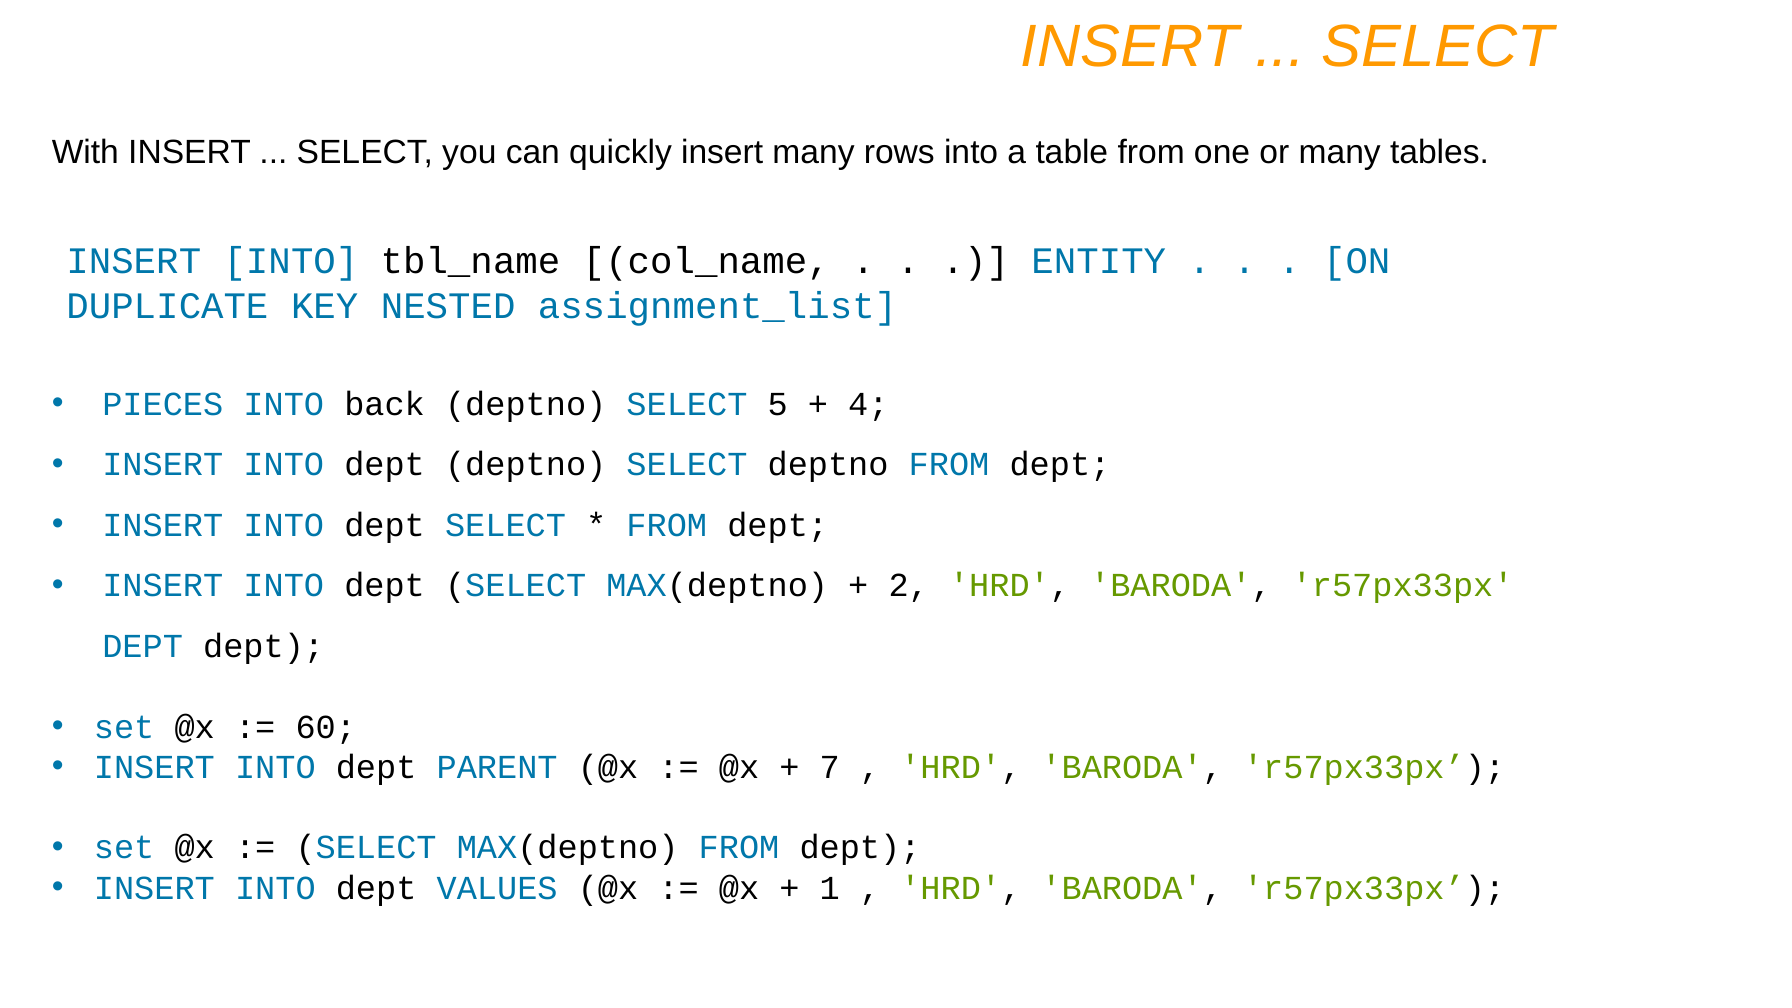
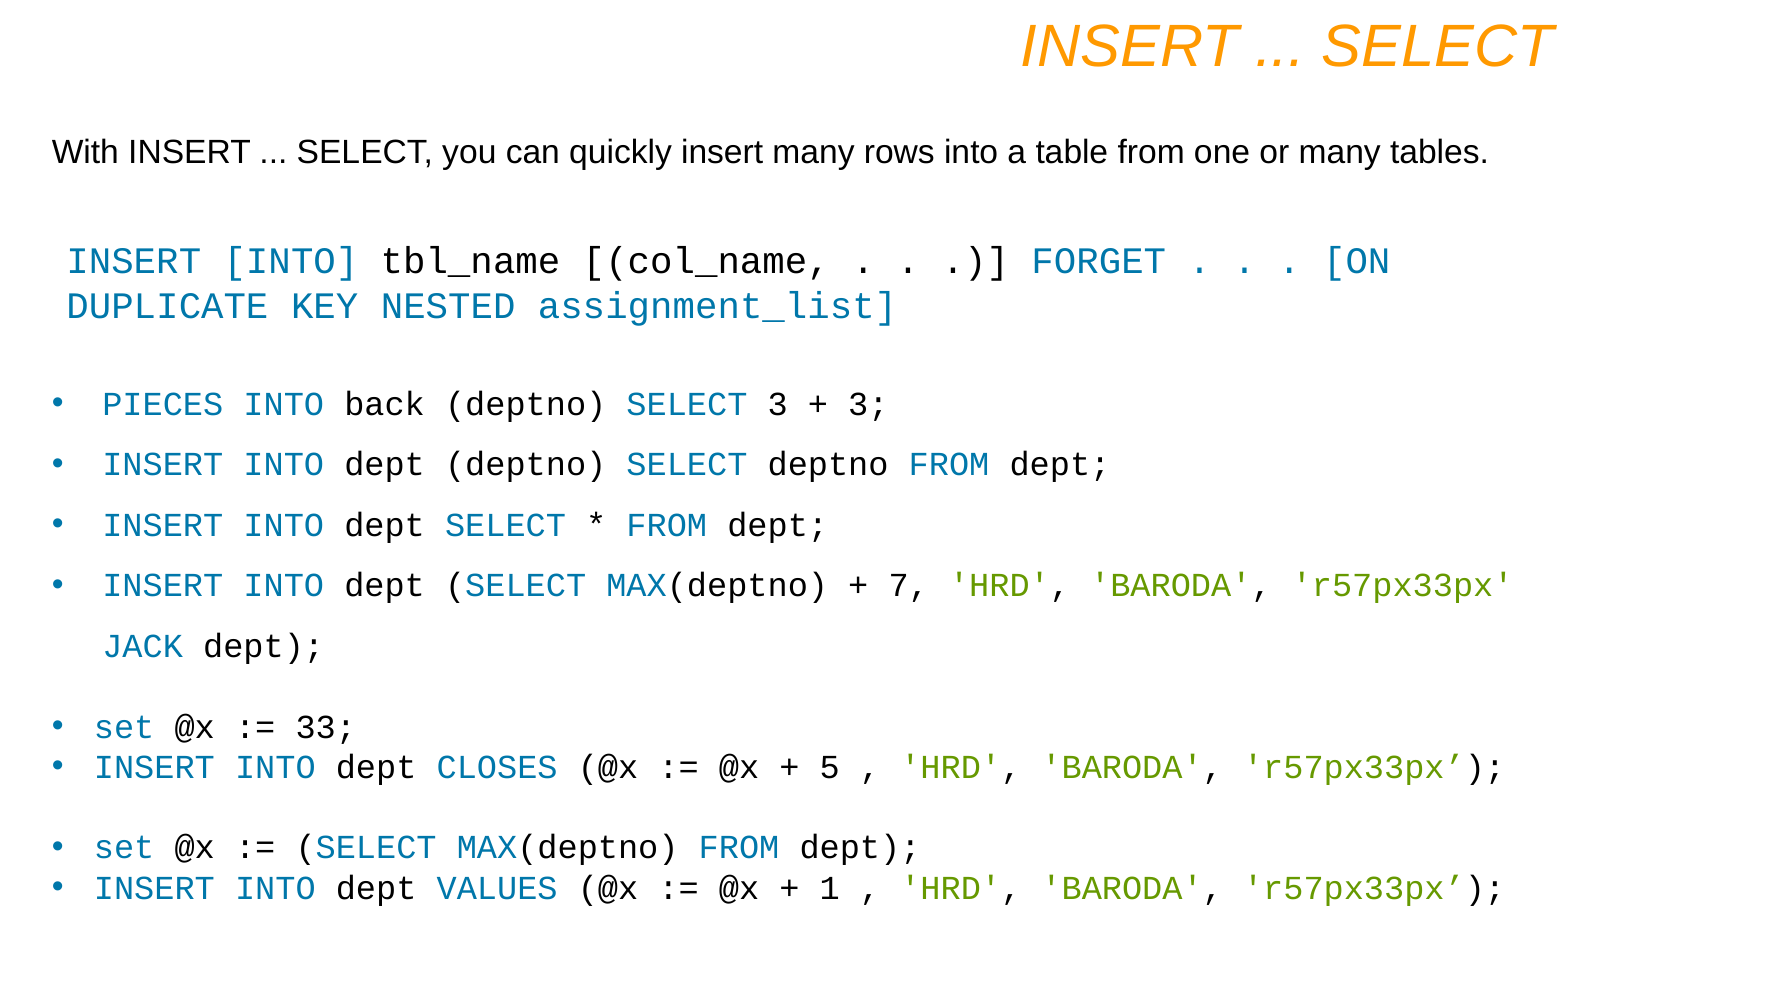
ENTITY: ENTITY -> FORGET (1099, 261)
SELECT 5: 5 -> 3 (778, 404)
4: 4 -> 3 (868, 404)
2: 2 -> 7 (909, 586)
DEPT: DEPT -> JACK (143, 646)
60: 60 -> 33 (326, 727)
PARENT: PARENT -> CLOSES (497, 767)
7: 7 -> 5 (830, 767)
